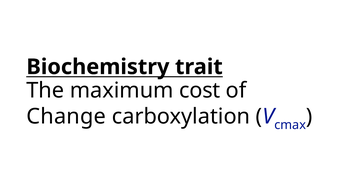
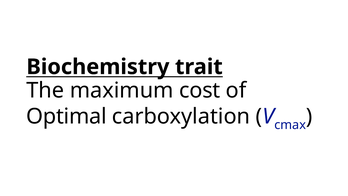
Change: Change -> Optimal (66, 116)
